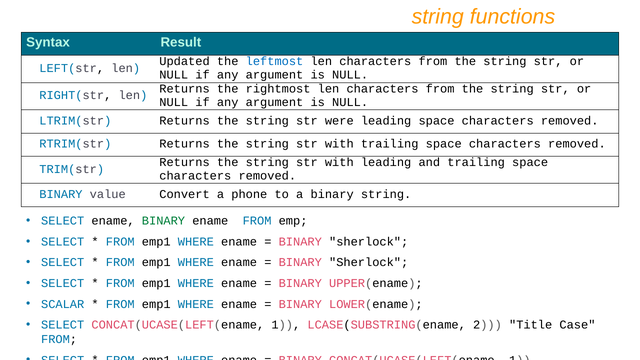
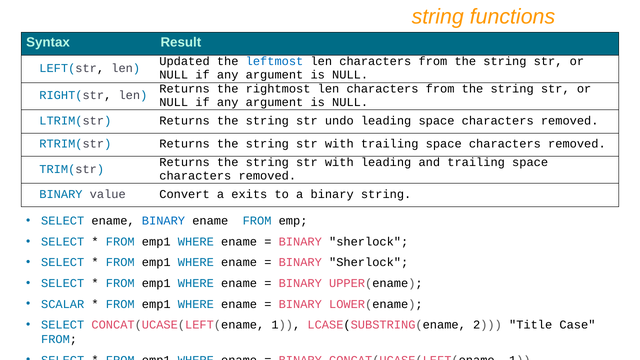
were: were -> undo (339, 121)
phone: phone -> exits (249, 194)
BINARY colour: green -> blue (163, 221)
